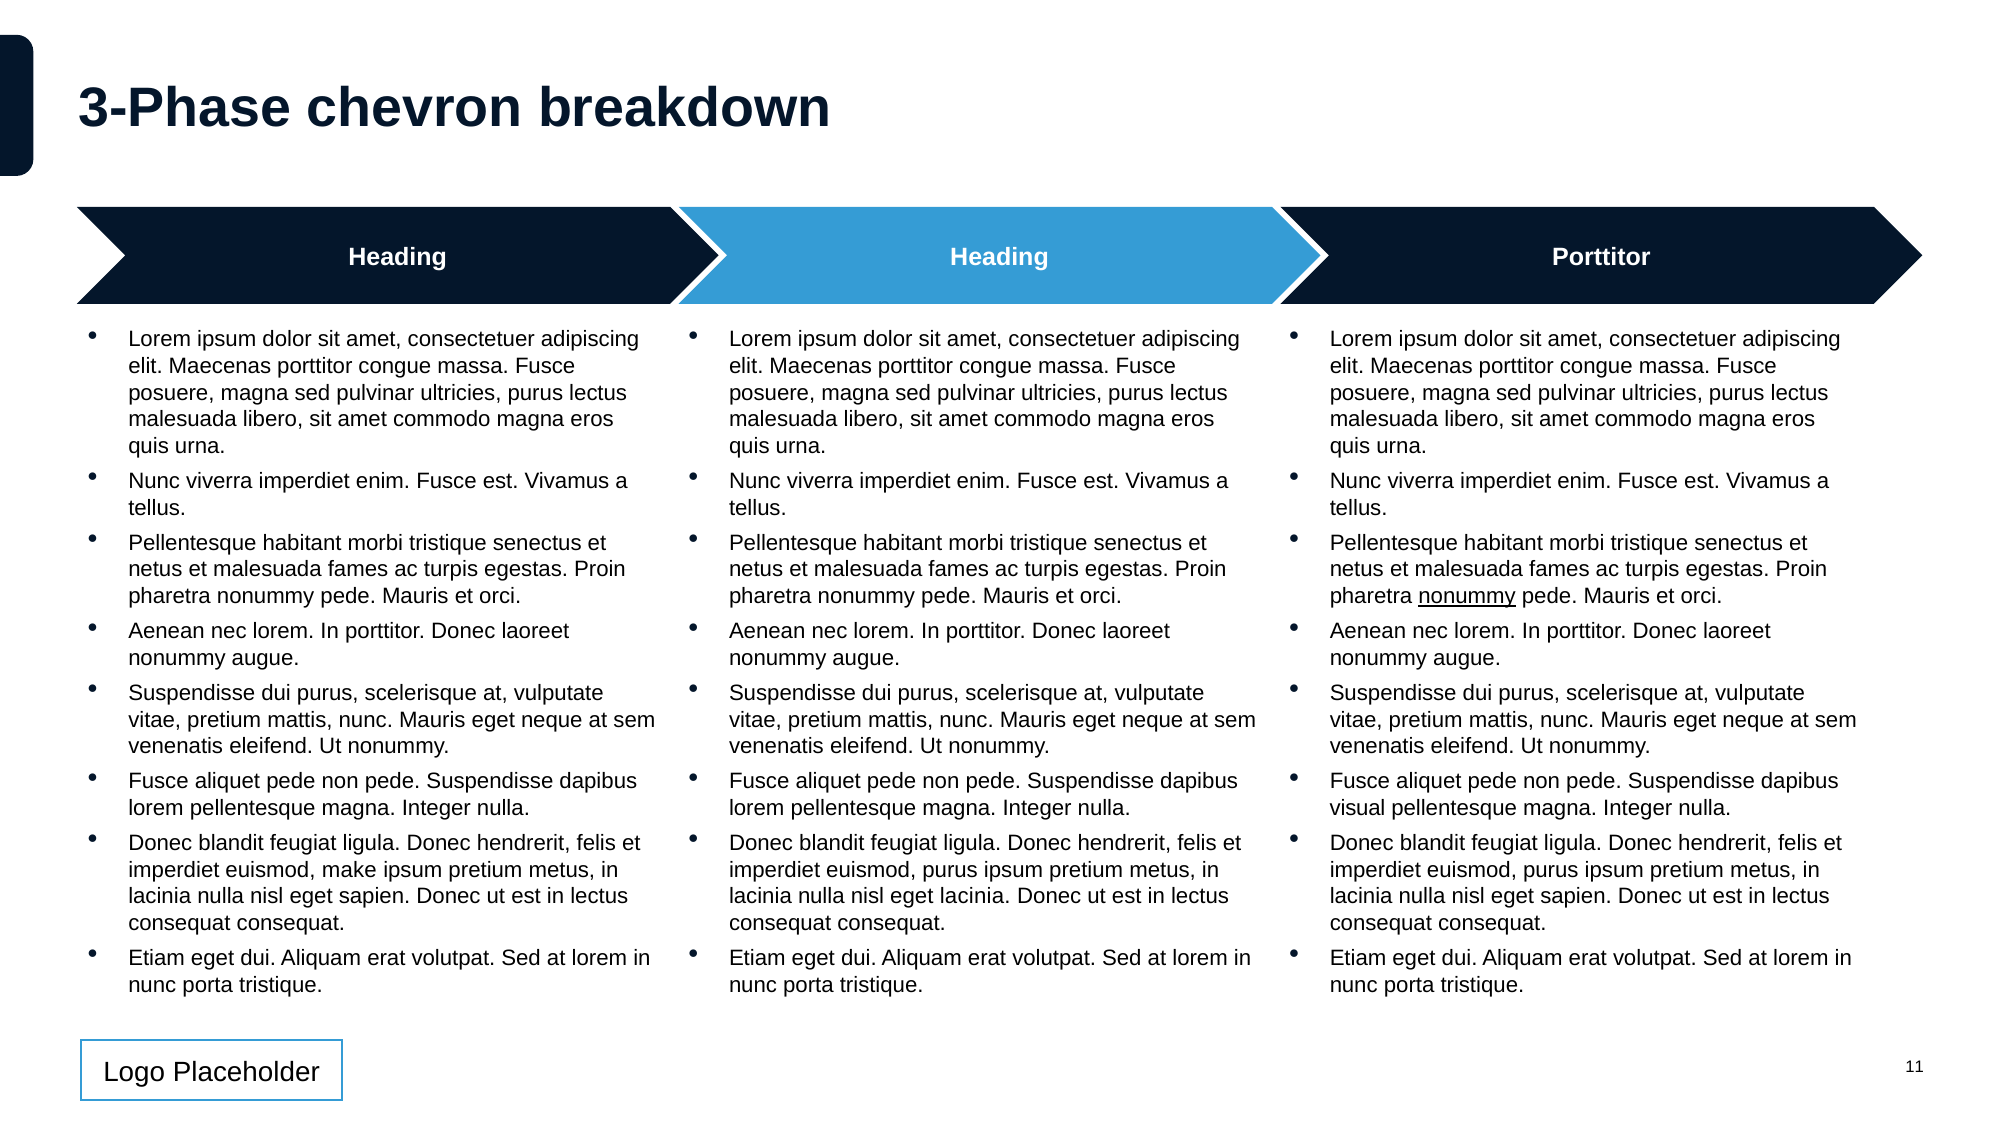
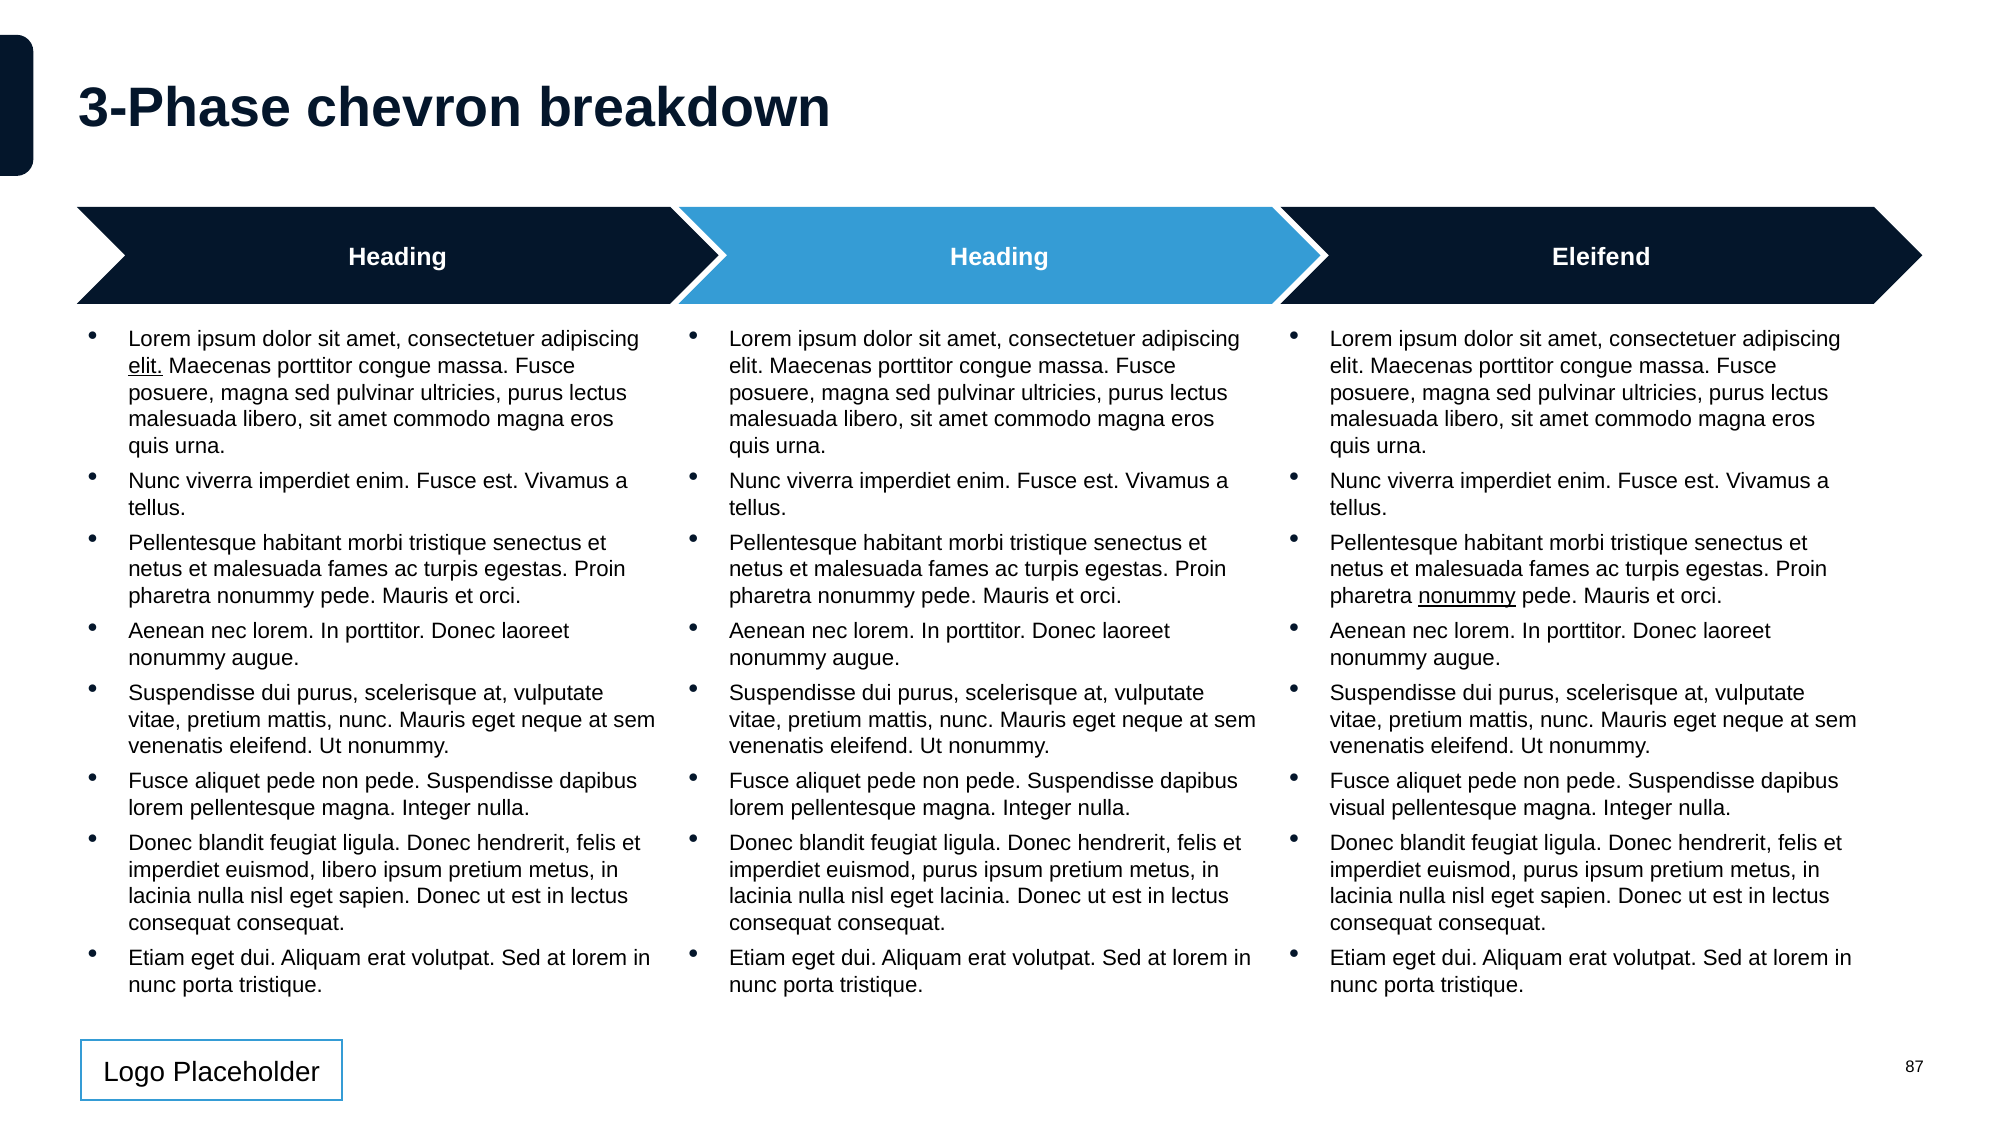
Heading Porttitor: Porttitor -> Eleifend (1601, 257)
elit underline: none -> present (146, 366)
euismod make: make -> libero (349, 870)
11: 11 -> 87 (1915, 1067)
